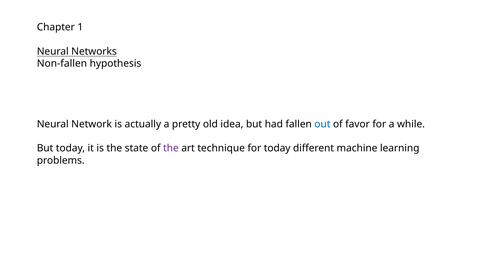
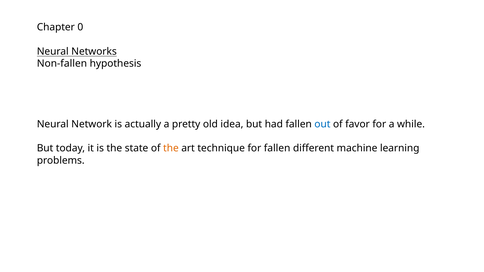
1: 1 -> 0 (80, 27)
the colour: purple -> orange (171, 148)
for today: today -> fallen (277, 148)
